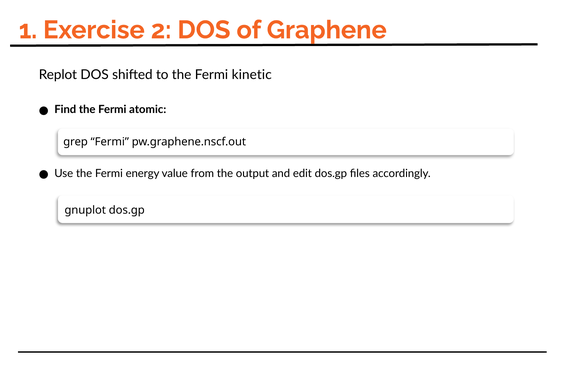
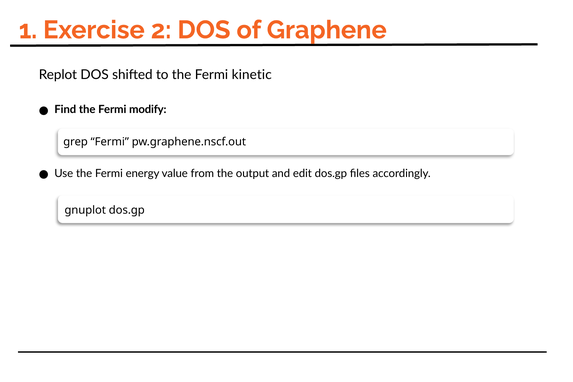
atomic: atomic -> modify (148, 110)
